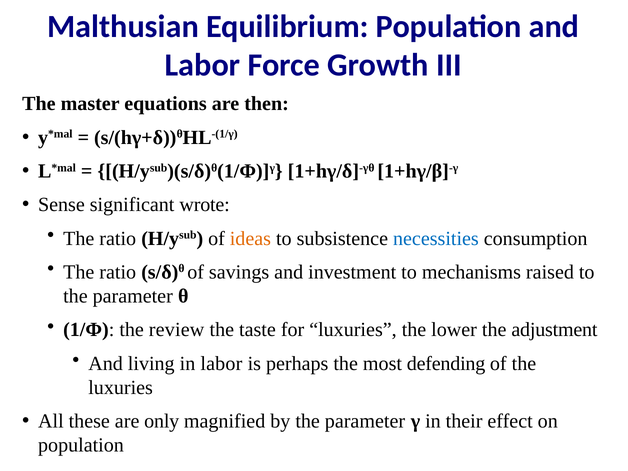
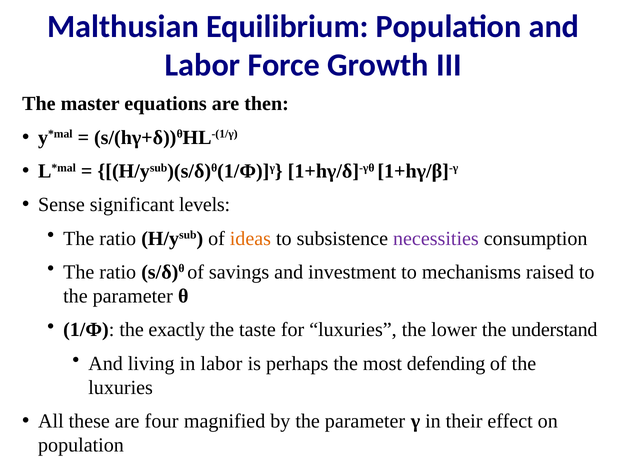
wrote: wrote -> levels (205, 205)
necessities colour: blue -> purple (436, 238)
review: review -> exactly (177, 330)
adjustment: adjustment -> understand (554, 330)
only: only -> four (162, 421)
